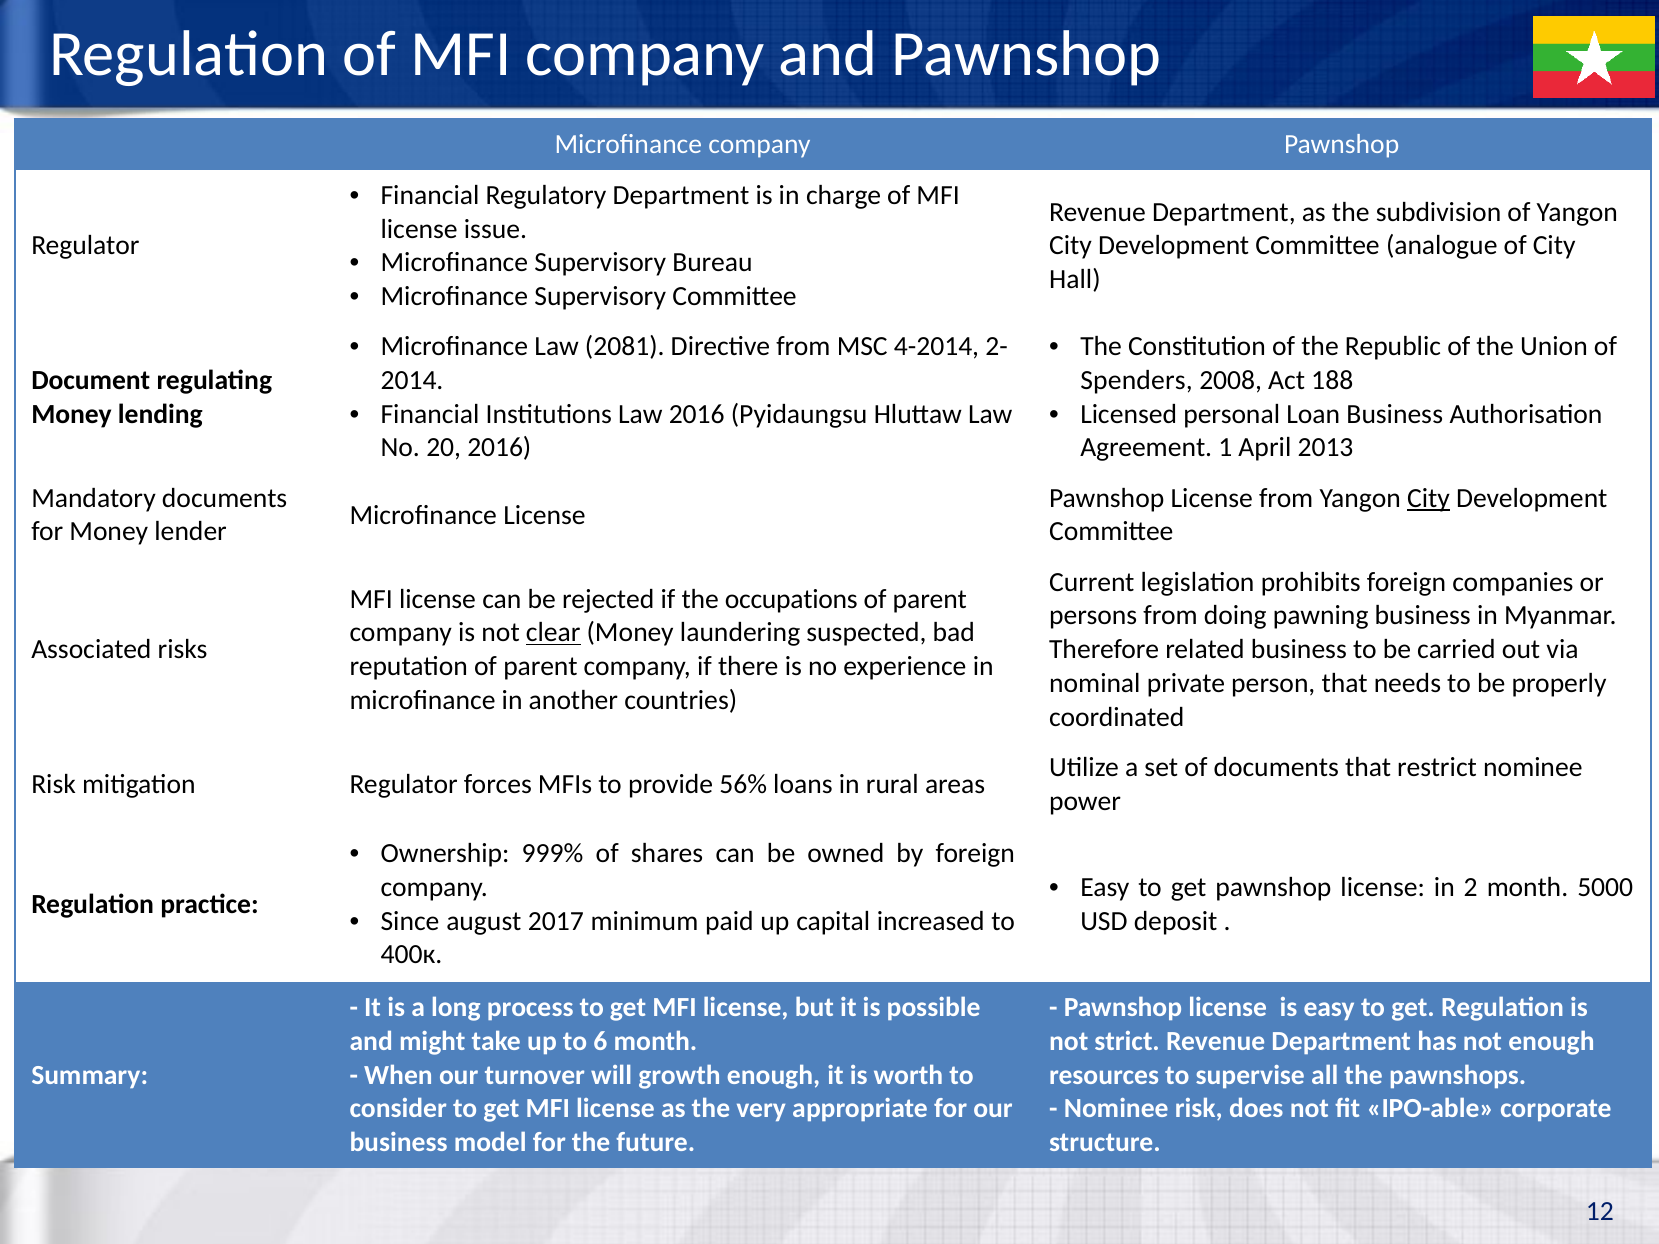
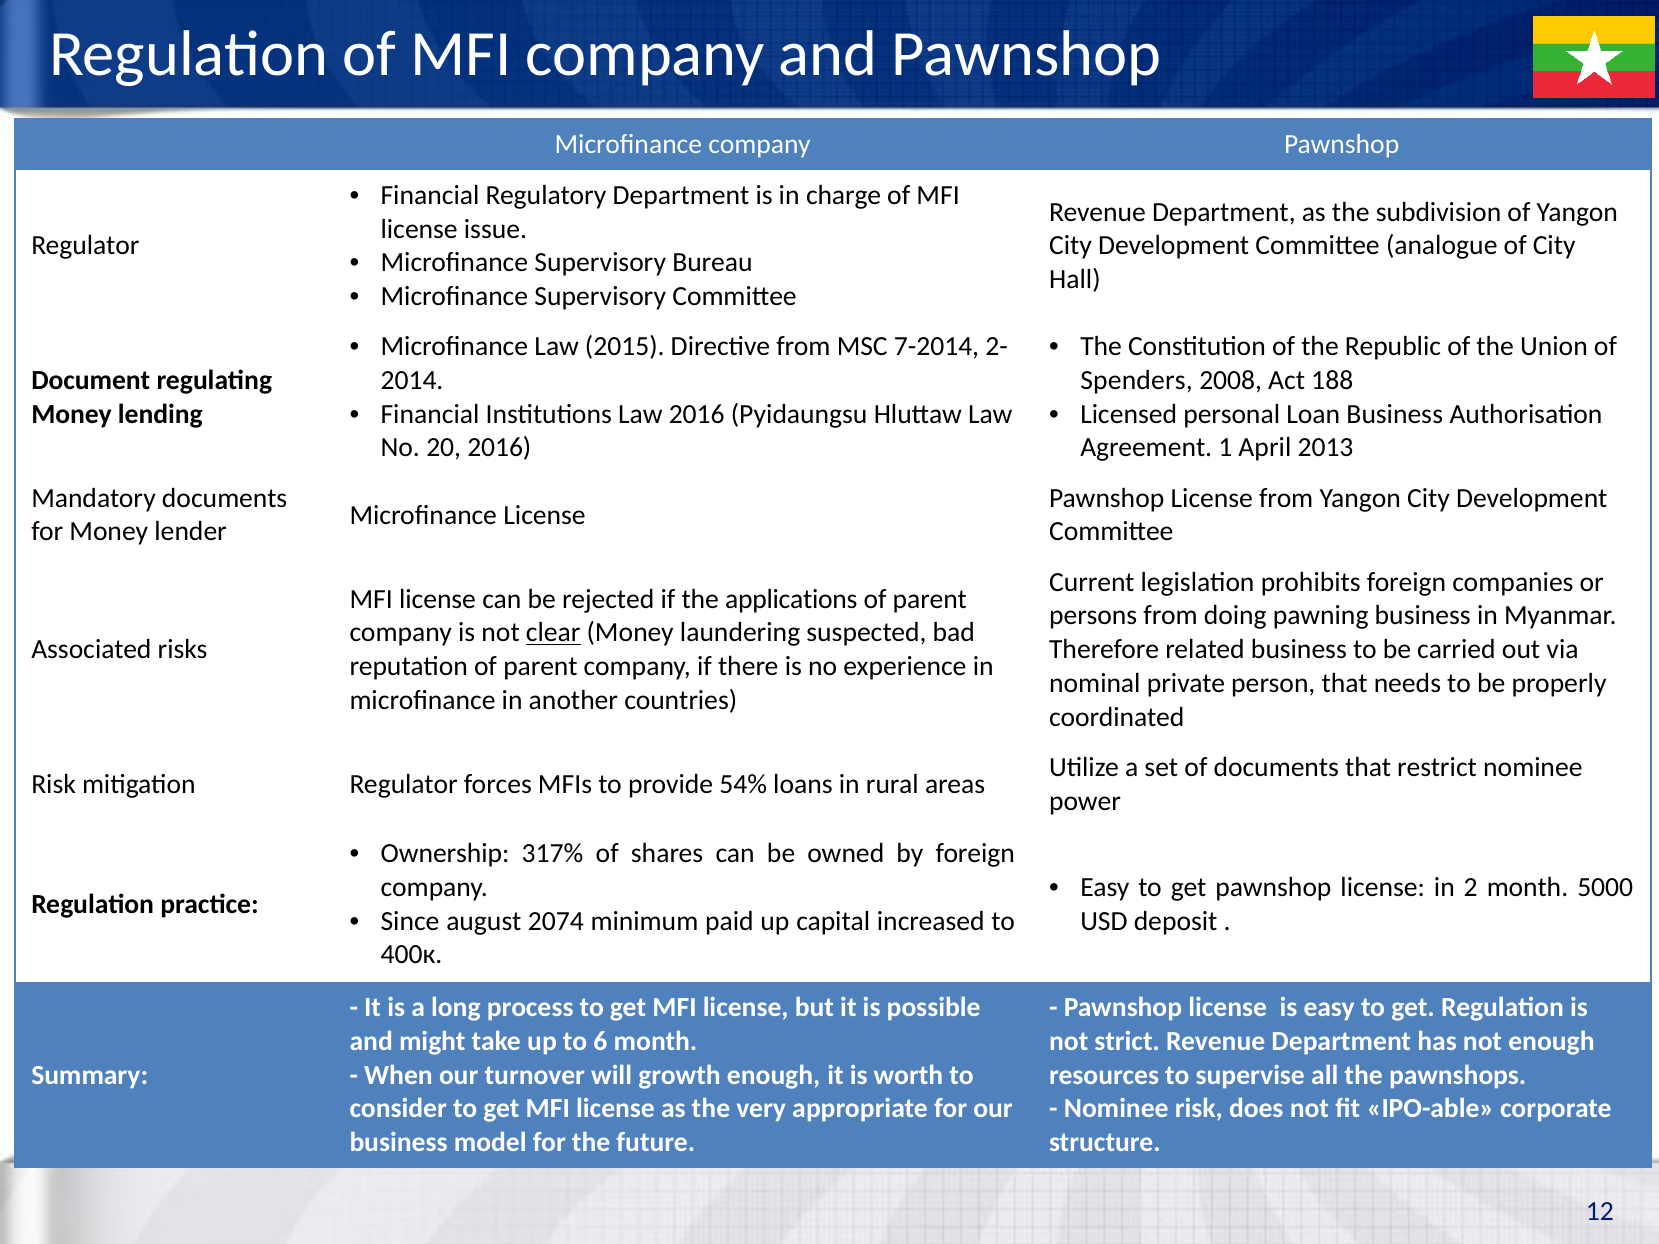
2081: 2081 -> 2015 (625, 347)
4-2014: 4-2014 -> 7-2014 (937, 347)
City underline: present -> none (1428, 498)
occupations: occupations -> applications (791, 599)
56%: 56% -> 54% (743, 784)
999%: 999% -> 317% (553, 854)
2017: 2017 -> 2074 (556, 921)
